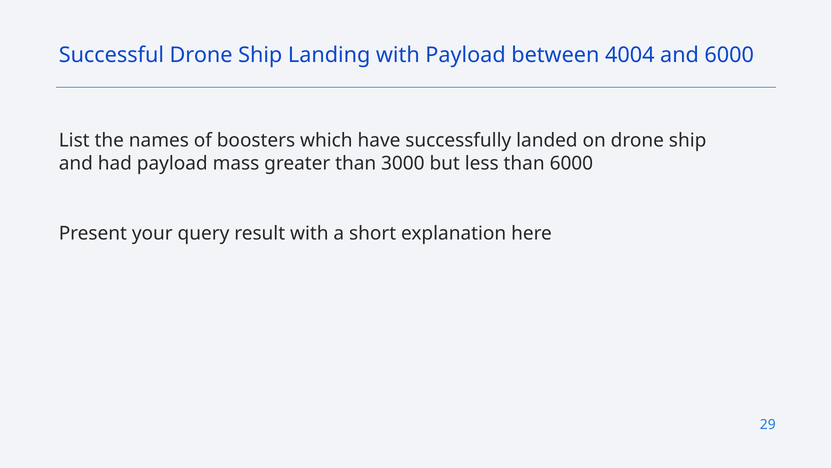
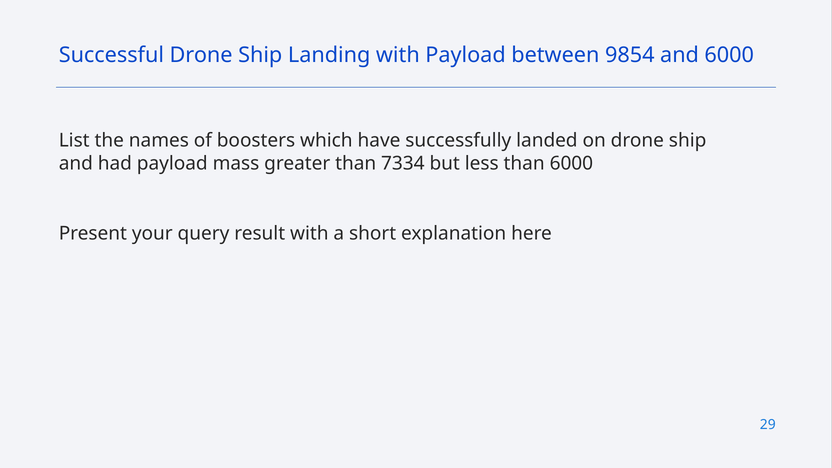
4004: 4004 -> 9854 (630, 55)
3000: 3000 -> 7334 (403, 163)
